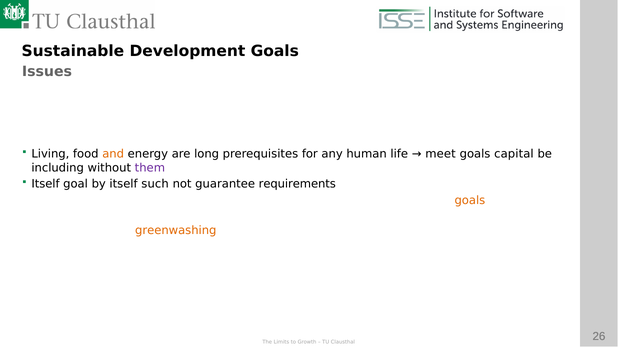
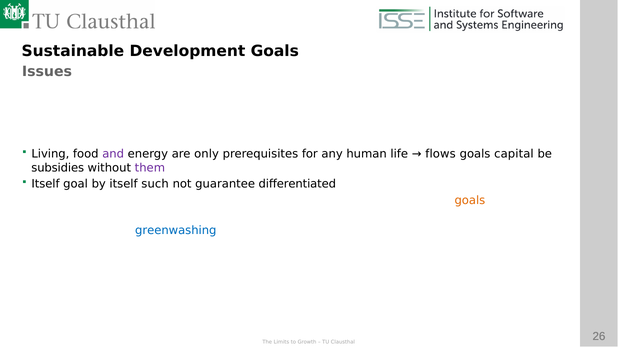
and colour: orange -> purple (113, 154)
long: long -> only (207, 154)
meet: meet -> flows (440, 154)
including: including -> subsidies (58, 168)
requirements: requirements -> differentiated (297, 184)
greenwashing colour: orange -> blue (176, 231)
